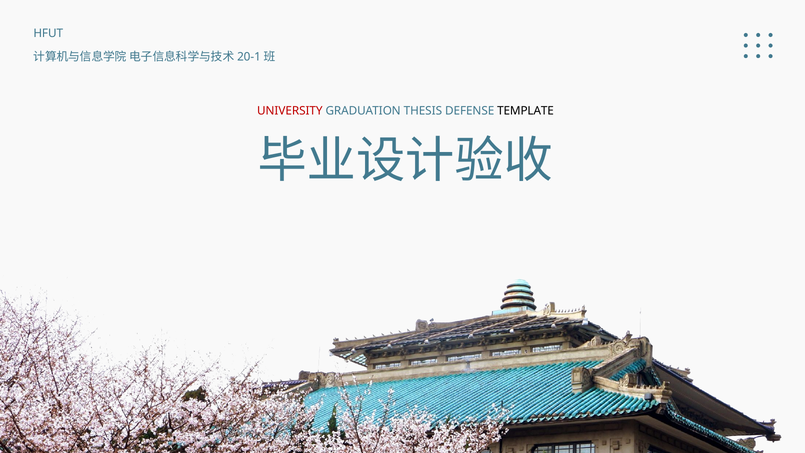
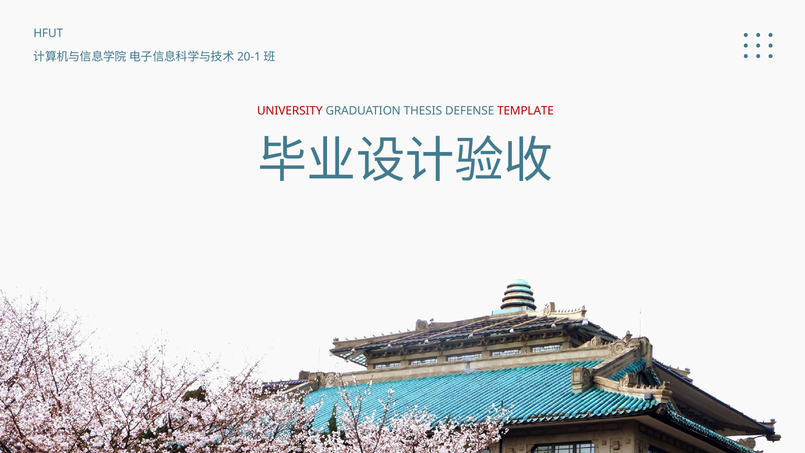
TEMPLATE colour: black -> red (525, 111)
